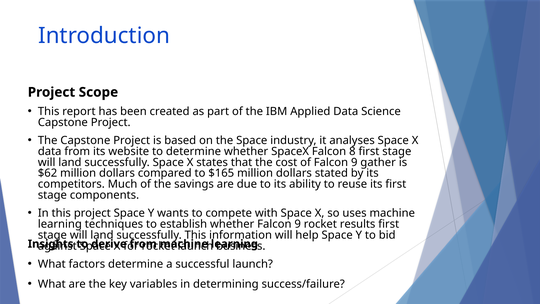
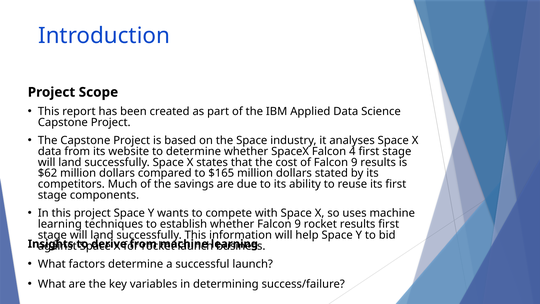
8: 8 -> 4 (352, 151)
9 gather: gather -> results (378, 162)
